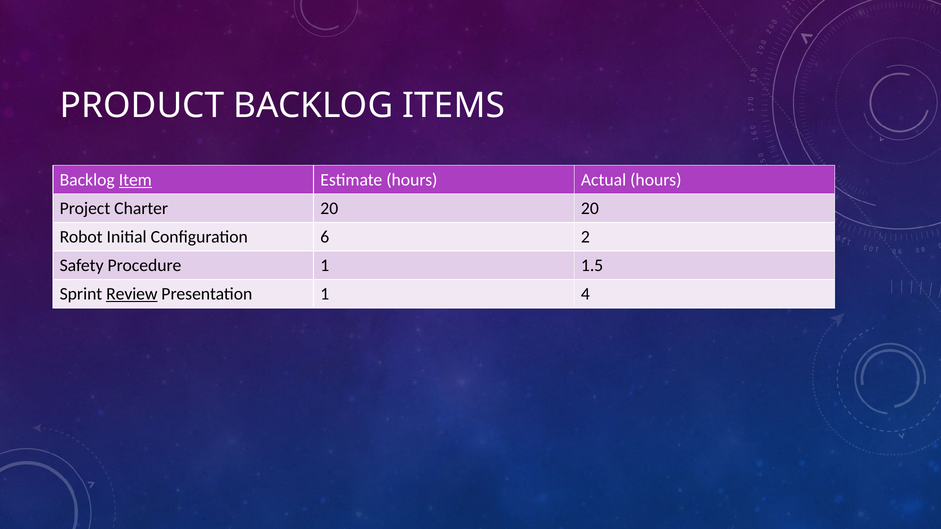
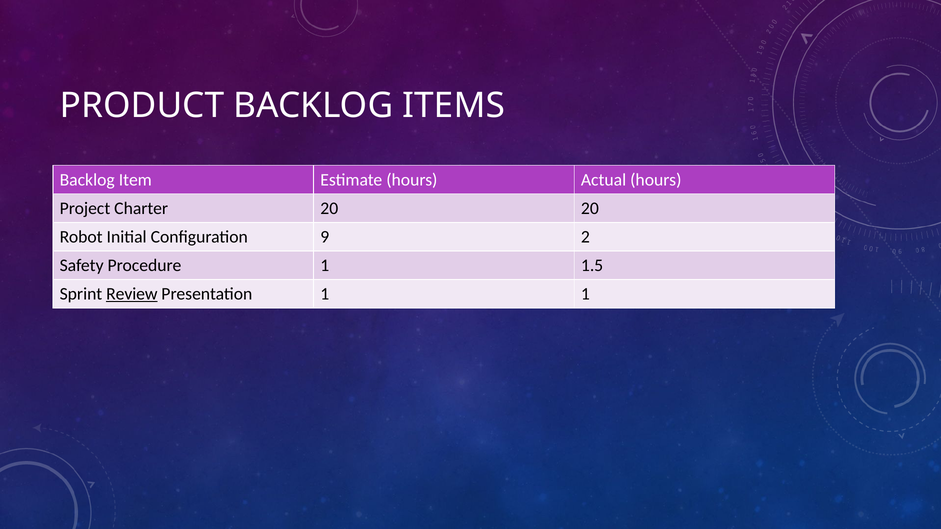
Item underline: present -> none (135, 180)
6: 6 -> 9 (325, 237)
1 4: 4 -> 1 (585, 294)
